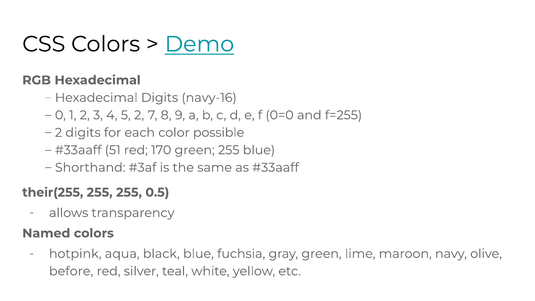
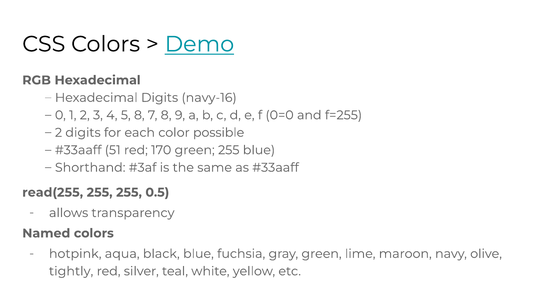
5 2: 2 -> 8 (139, 115)
their(255: their(255 -> read(255 (53, 192)
before: before -> tightly (71, 271)
